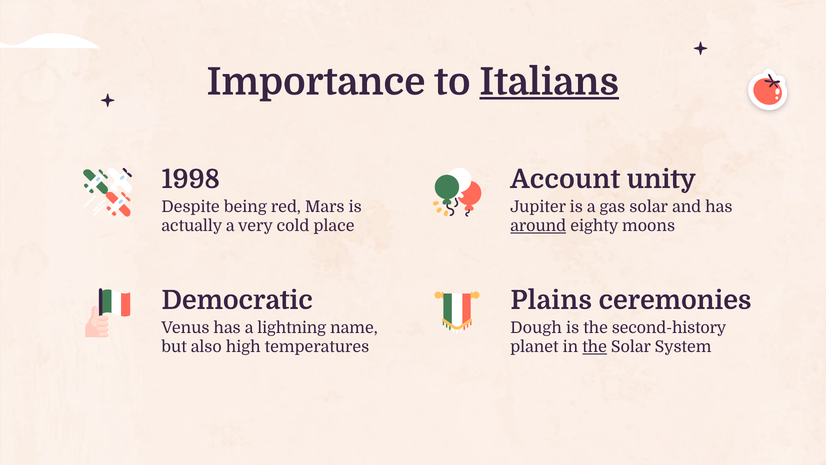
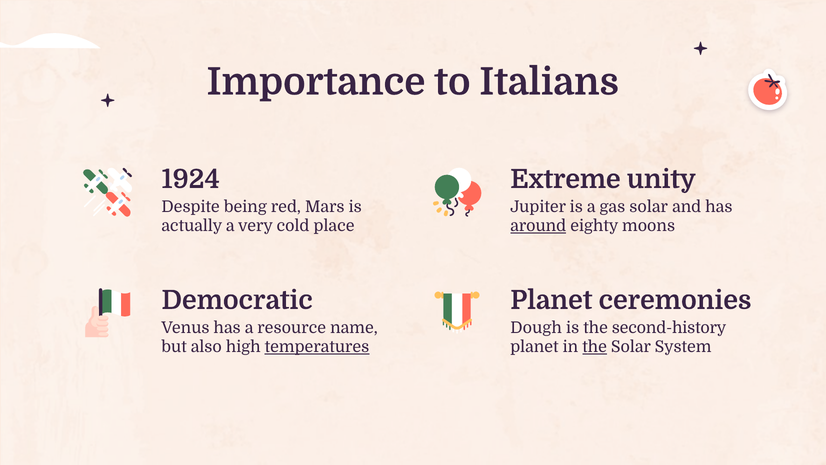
Italians underline: present -> none (549, 82)
1998: 1998 -> 1924 (191, 179)
Account: Account -> Extreme (565, 179)
Plains: Plains -> Planet (551, 300)
lightning: lightning -> resource (292, 327)
temperatures underline: none -> present (317, 347)
